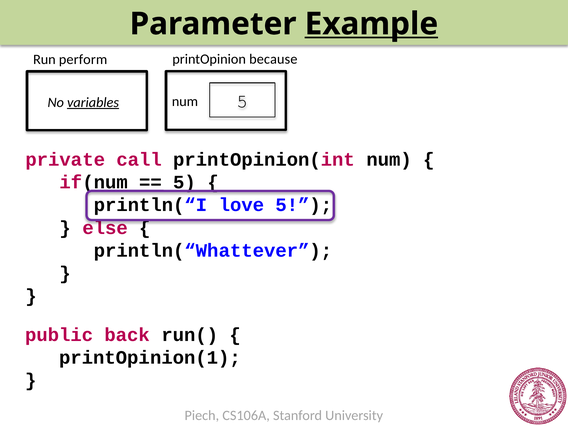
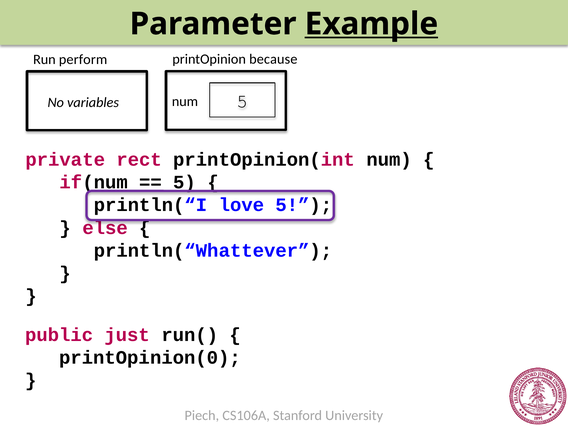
variables underline: present -> none (93, 102)
call: call -> rect (139, 160)
back: back -> just (127, 335)
printOpinion(1: printOpinion(1 -> printOpinion(0 (150, 358)
